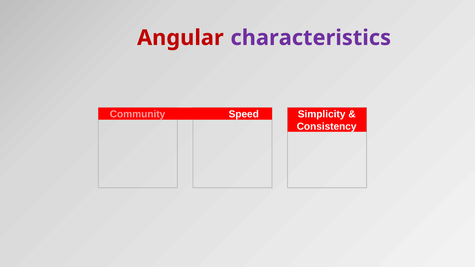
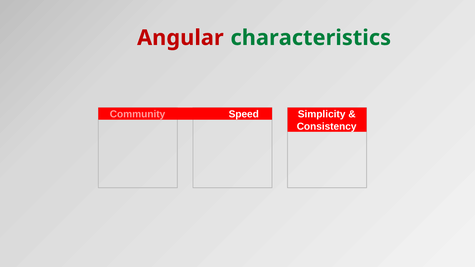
characteristics colour: purple -> green (311, 38)
